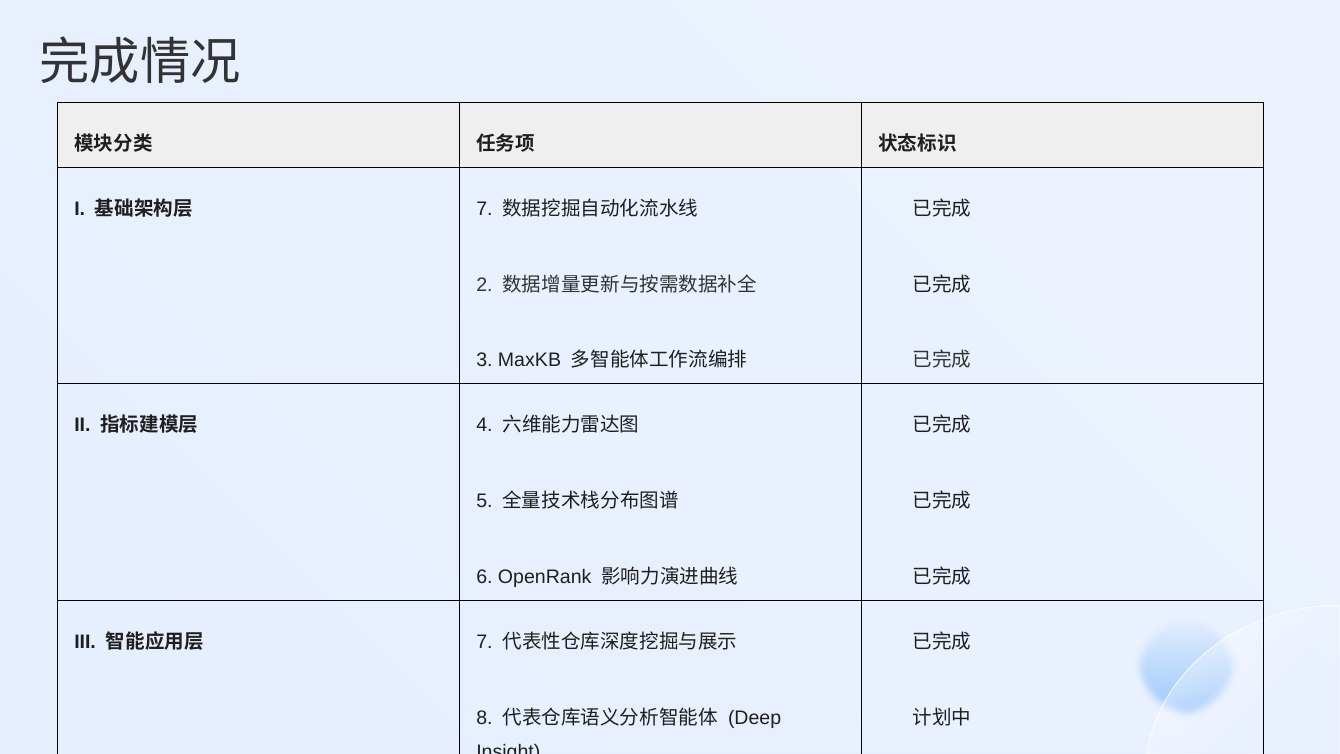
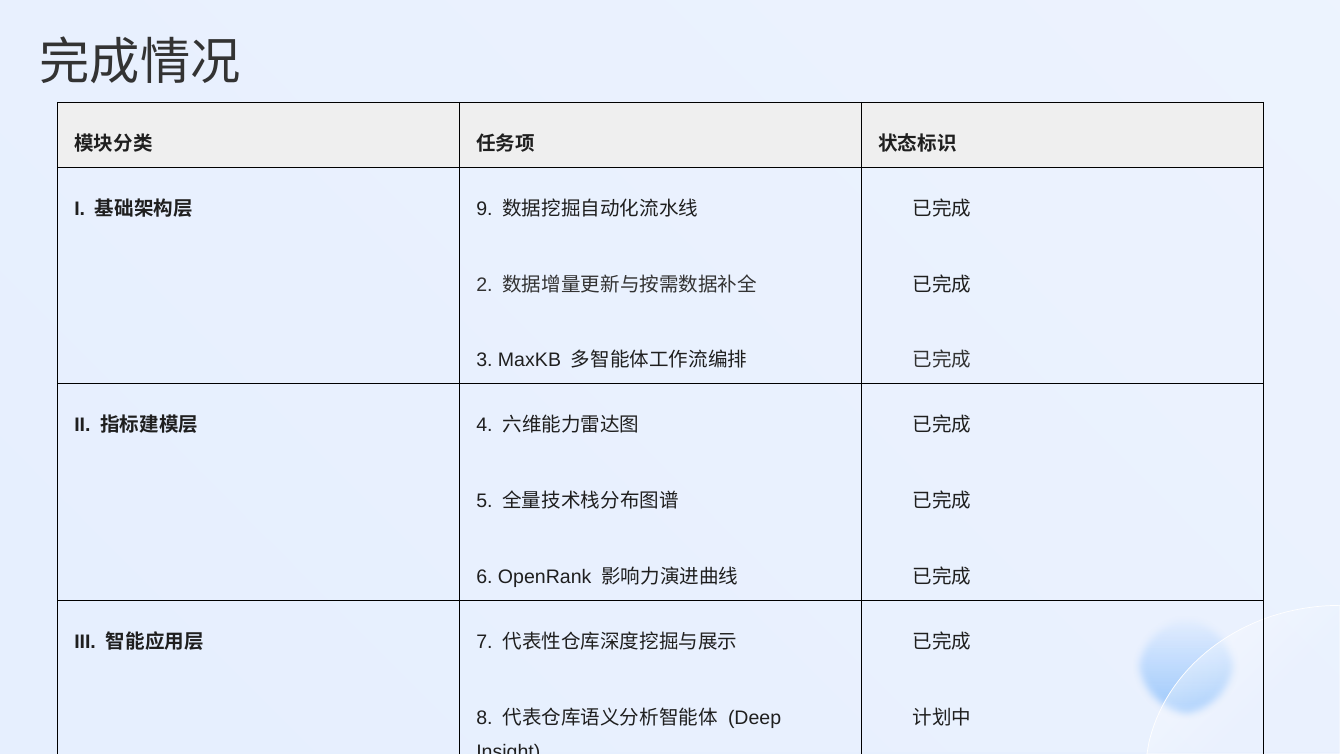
7: 7 -> 9 (484, 209)
